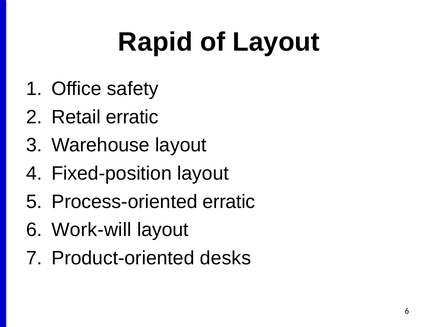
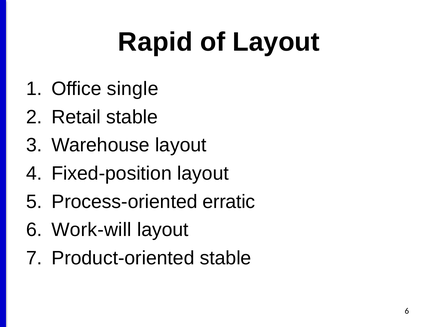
safety: safety -> single (133, 89)
Retail erratic: erratic -> stable (132, 117)
Product-oriented desks: desks -> stable (226, 257)
